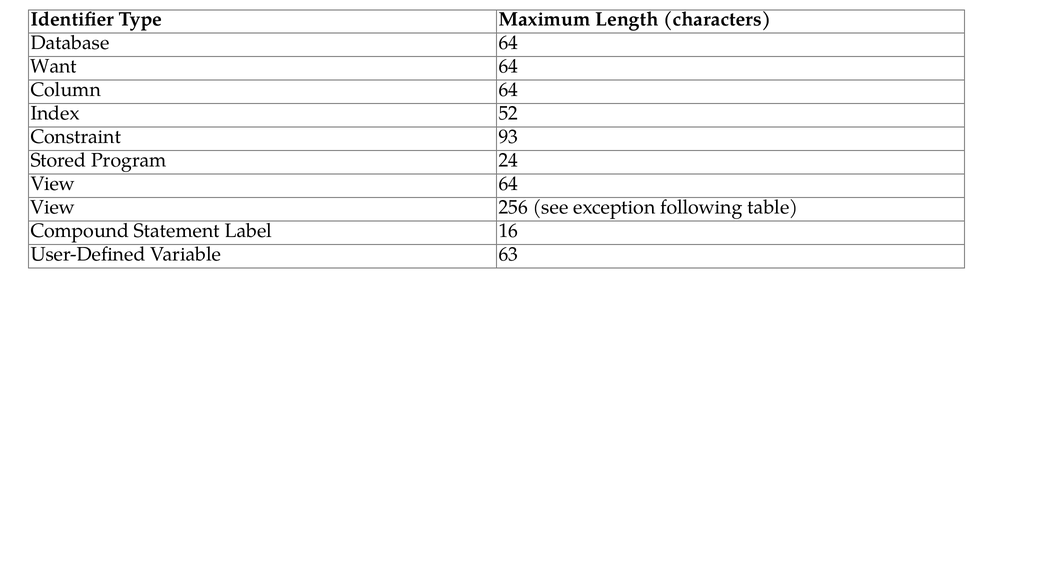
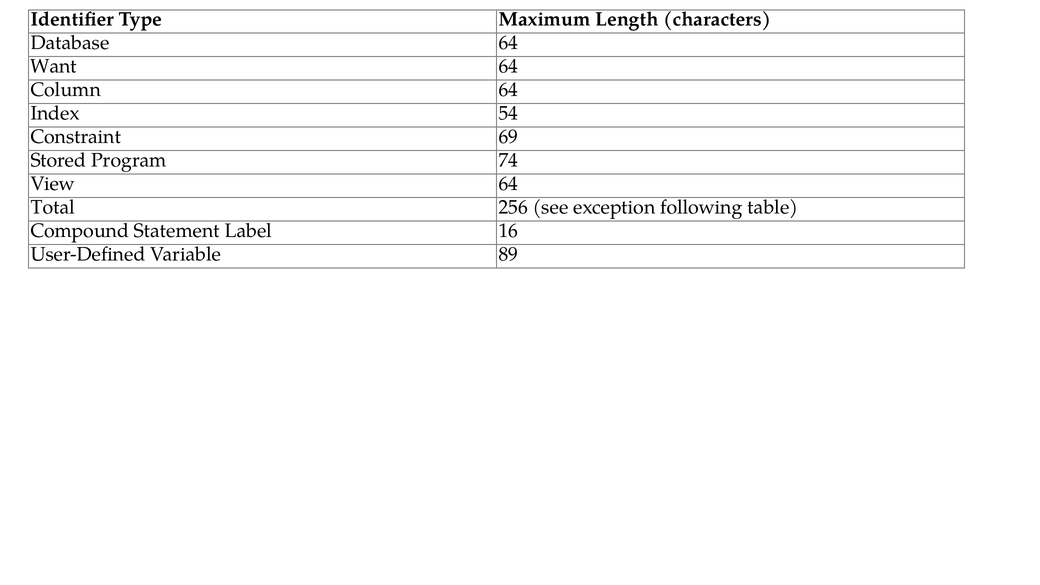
52: 52 -> 54 (508, 113)
93: 93 -> 69 (508, 137)
24: 24 -> 74 (508, 160)
View: View -> Total (53, 207)
63: 63 -> 89 (508, 254)
